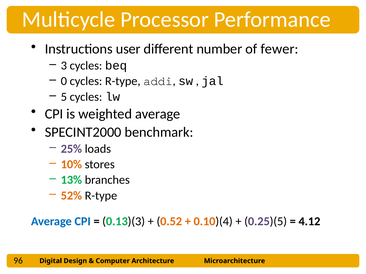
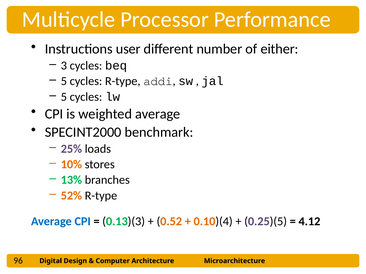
fewer: fewer -> either (280, 49)
0: 0 -> 5 (64, 81)
